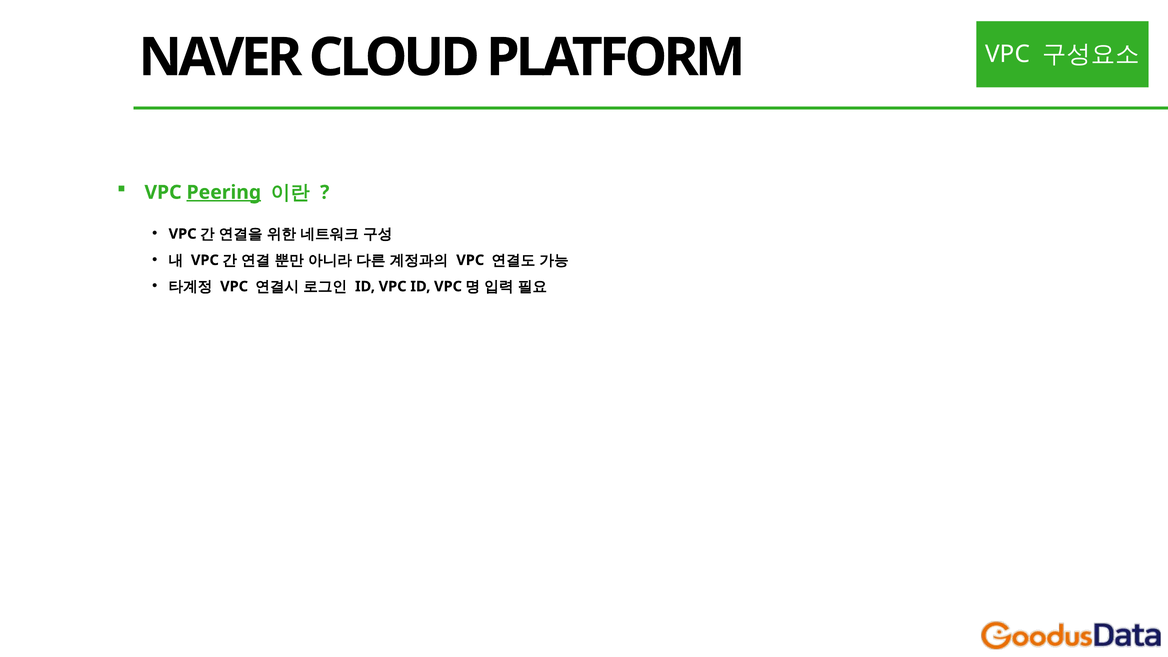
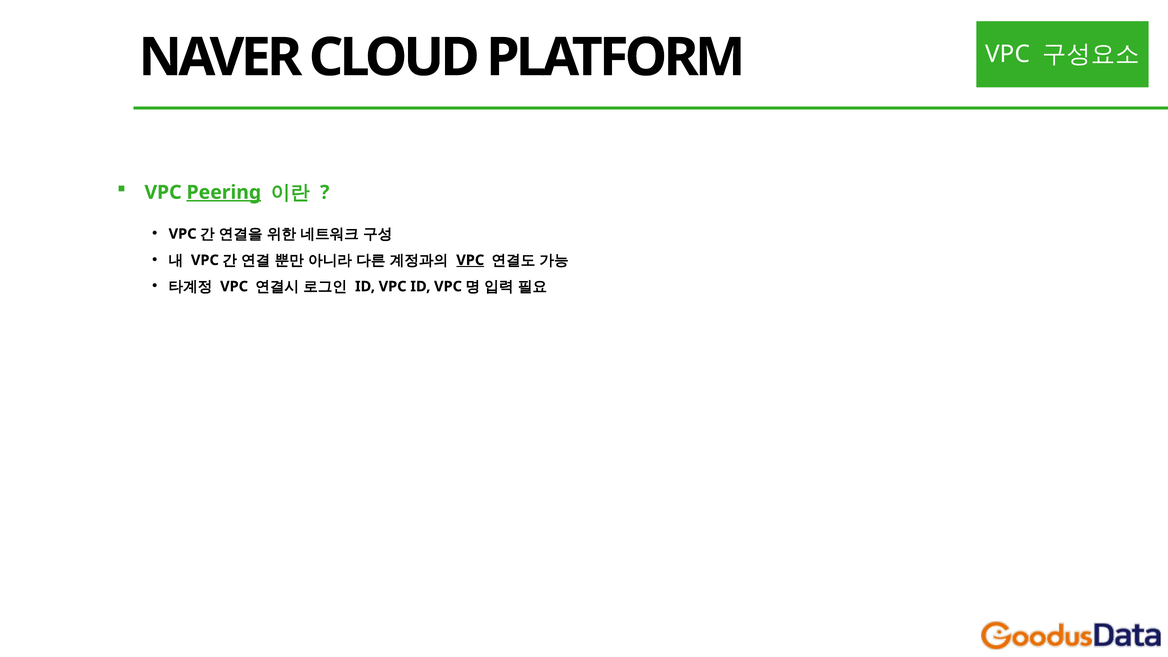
VPC underline: none -> present (470, 260)
